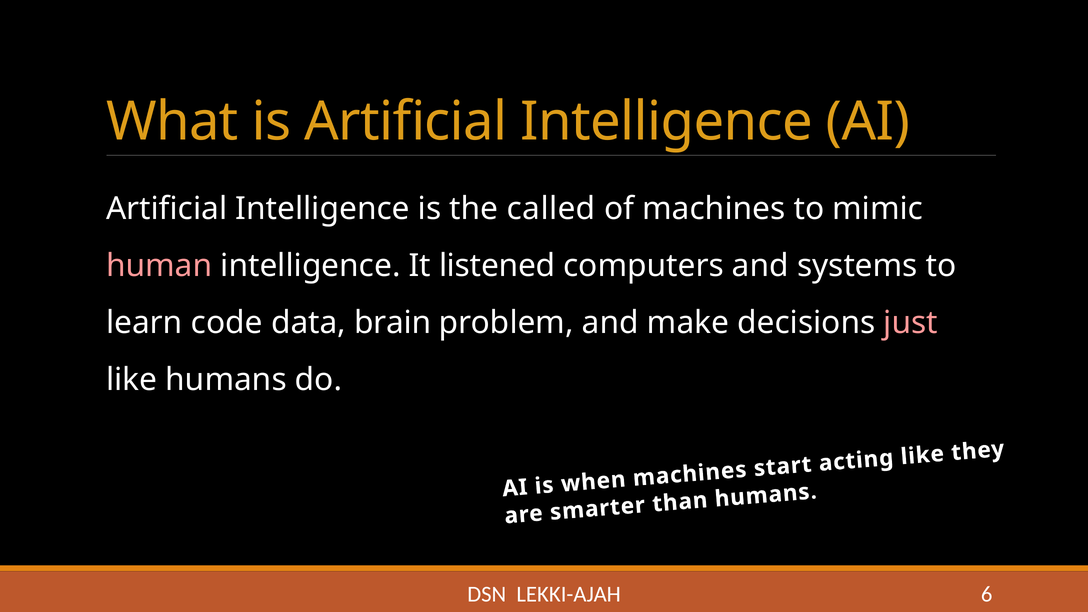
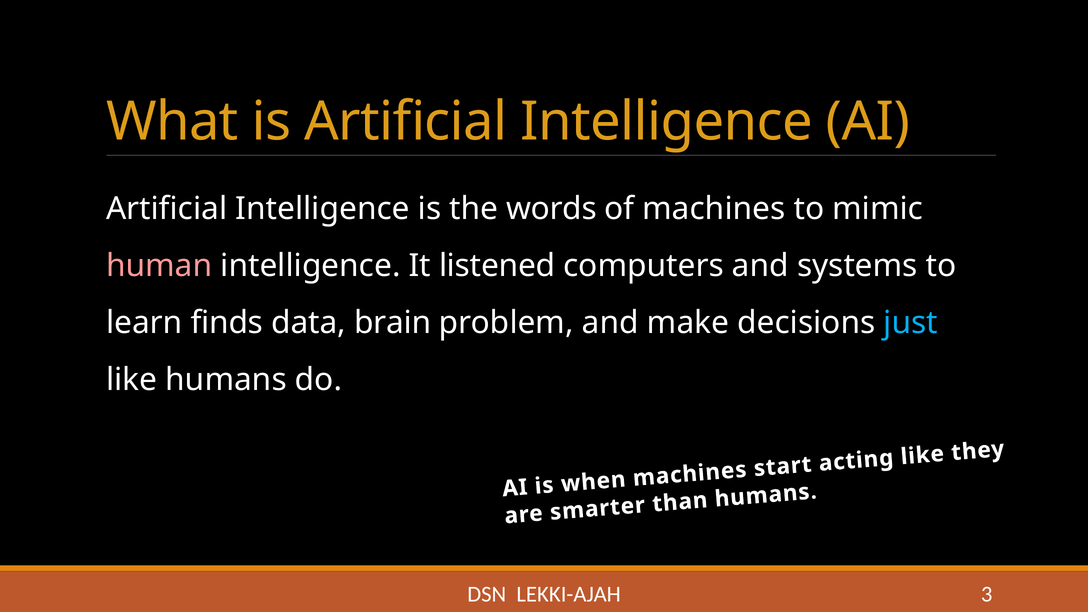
called: called -> words (551, 209)
code: code -> finds (227, 323)
just colour: pink -> light blue (911, 323)
6: 6 -> 3 (987, 594)
